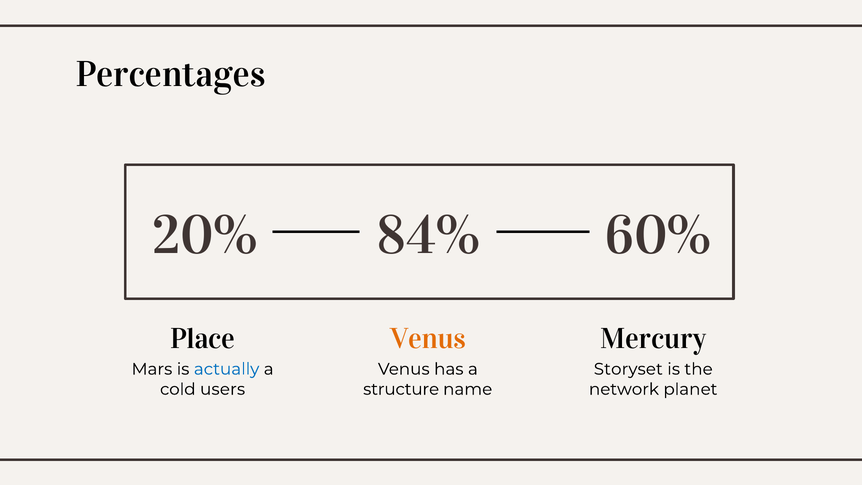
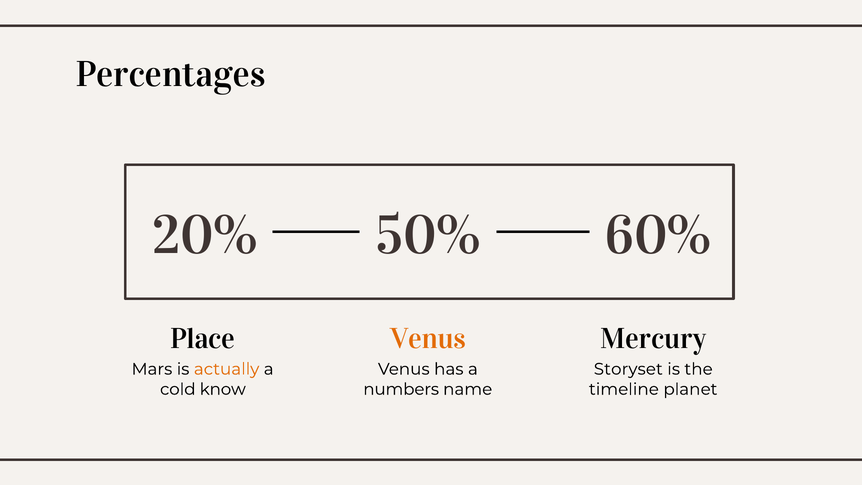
84%: 84% -> 50% (428, 235)
actually colour: blue -> orange (227, 369)
users: users -> know (223, 389)
structure: structure -> numbers (401, 389)
network: network -> timeline (624, 389)
